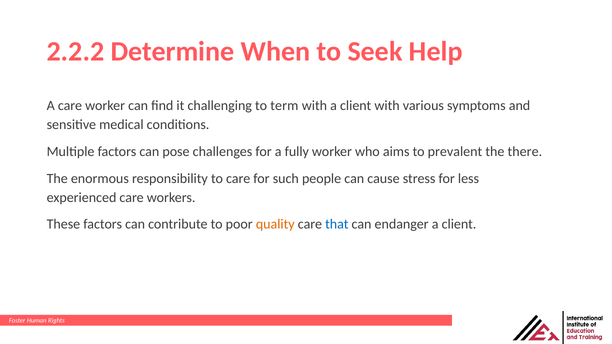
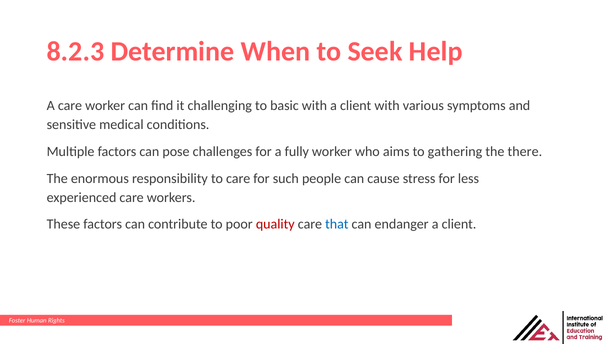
2.2.2: 2.2.2 -> 8.2.3 (75, 51)
term: term -> basic (284, 106)
prevalent: prevalent -> gathering (455, 152)
quality colour: orange -> red (275, 225)
